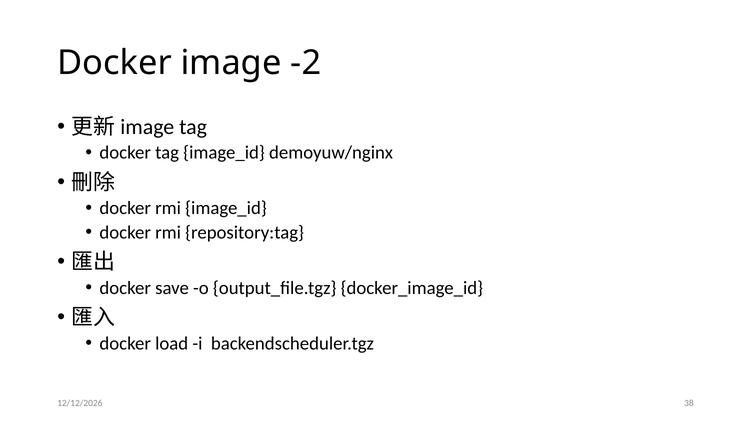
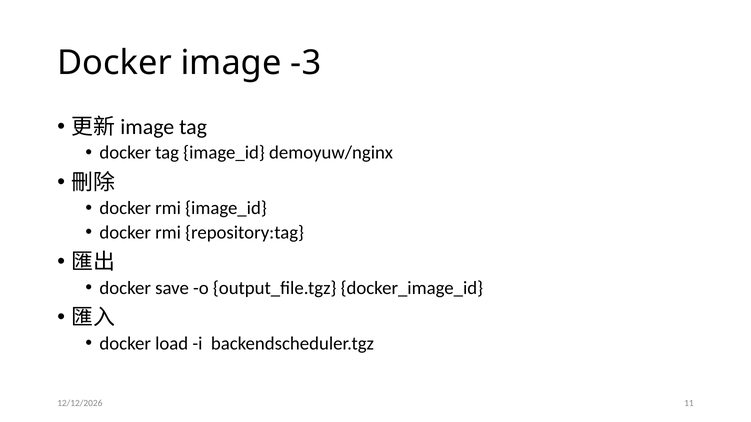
-2: -2 -> -3 (306, 63)
38: 38 -> 11 (689, 403)
